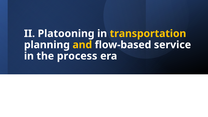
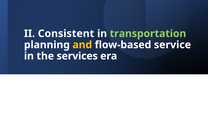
Platooning: Platooning -> Consistent (66, 34)
transportation colour: yellow -> light green (148, 34)
process: process -> services (77, 56)
